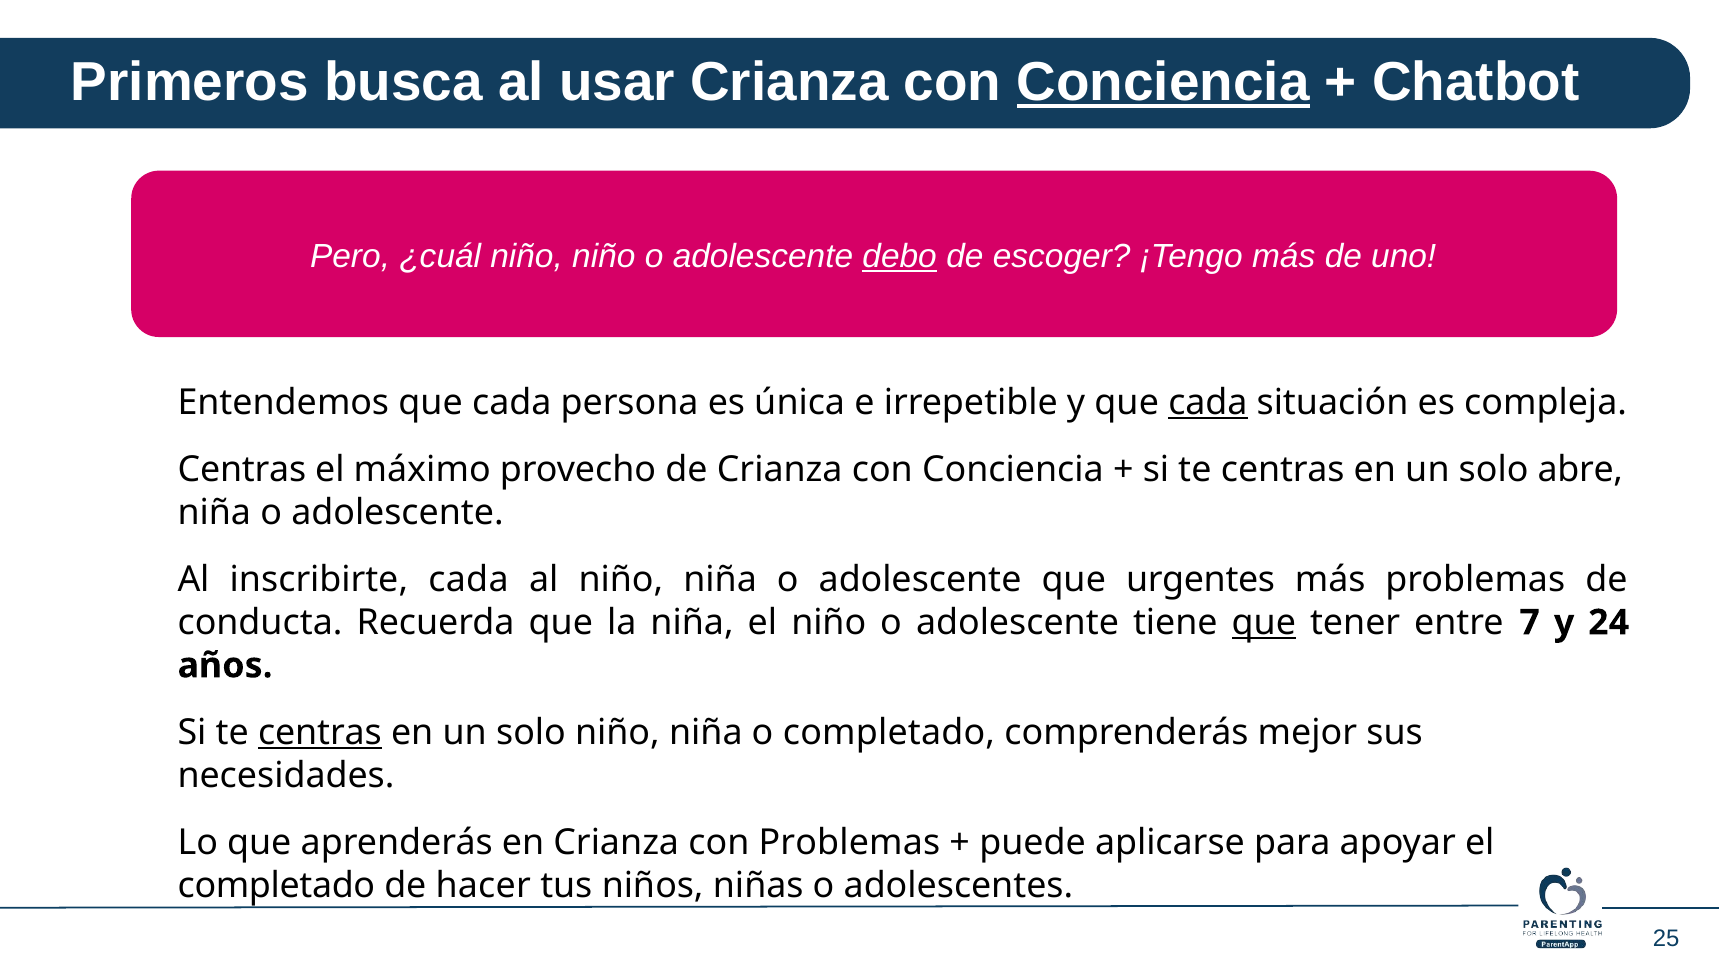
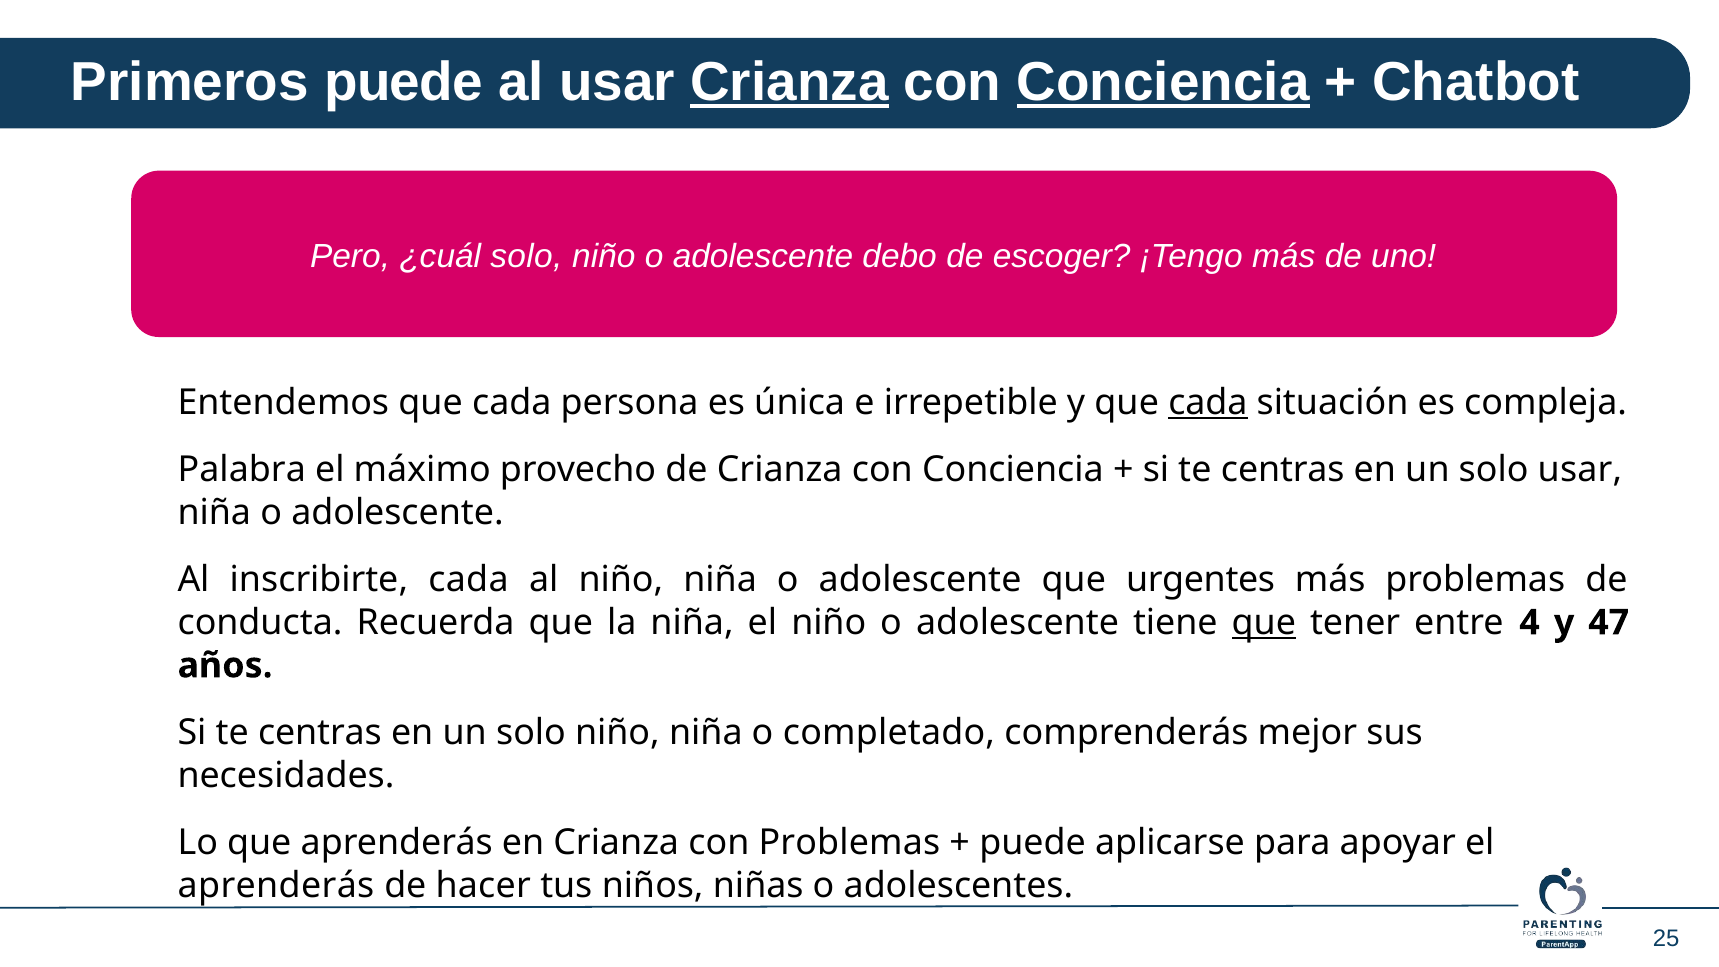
Primeros busca: busca -> puede (404, 83)
Crianza underline: none -> present (789, 83)
¿cuál niño: niño -> solo (526, 256)
debo underline: present -> none (900, 256)
Centras: Centras -> Palabra (242, 470)
solo abre: abre -> usar (1580, 470)
7: 7 -> 4 (1530, 623)
24: 24 -> 47 (1609, 623)
centras underline: present -> none (320, 732)
completado: completado -> aprenderás (276, 885)
